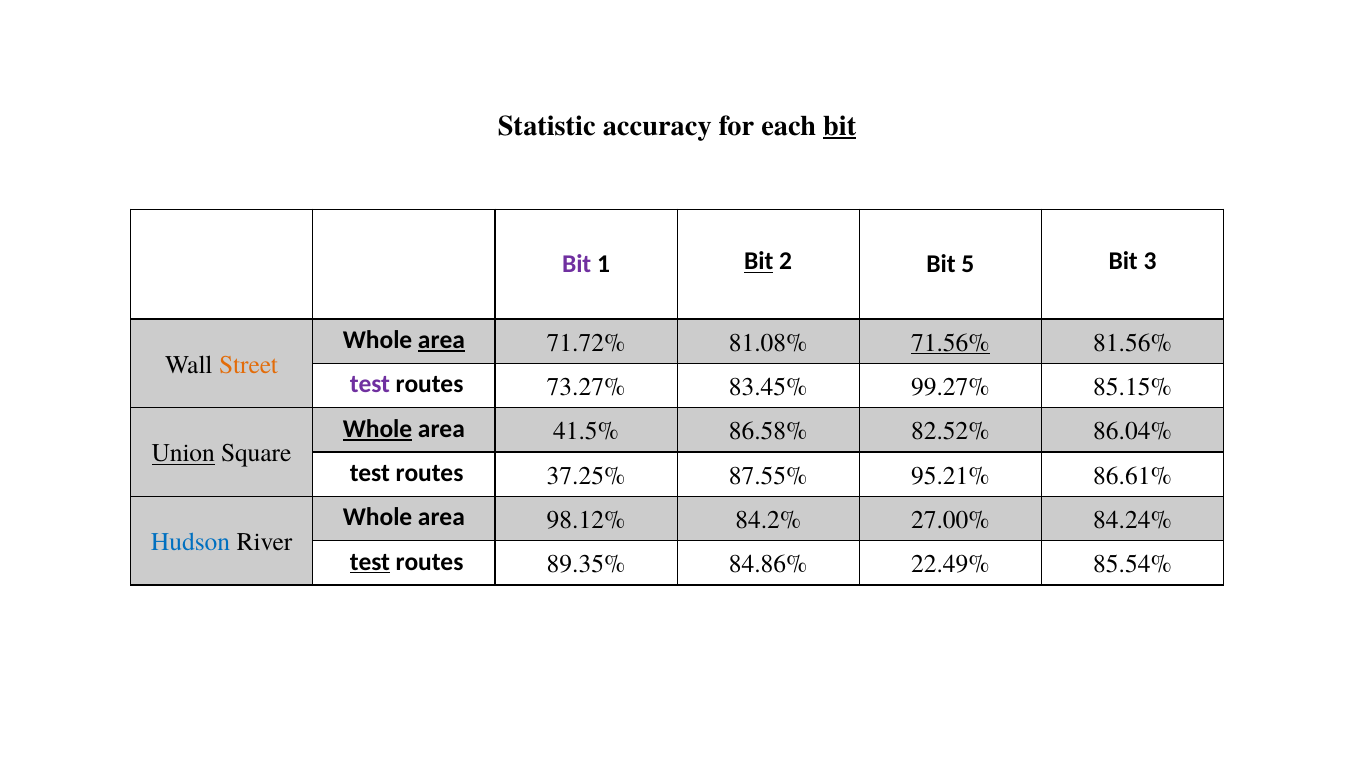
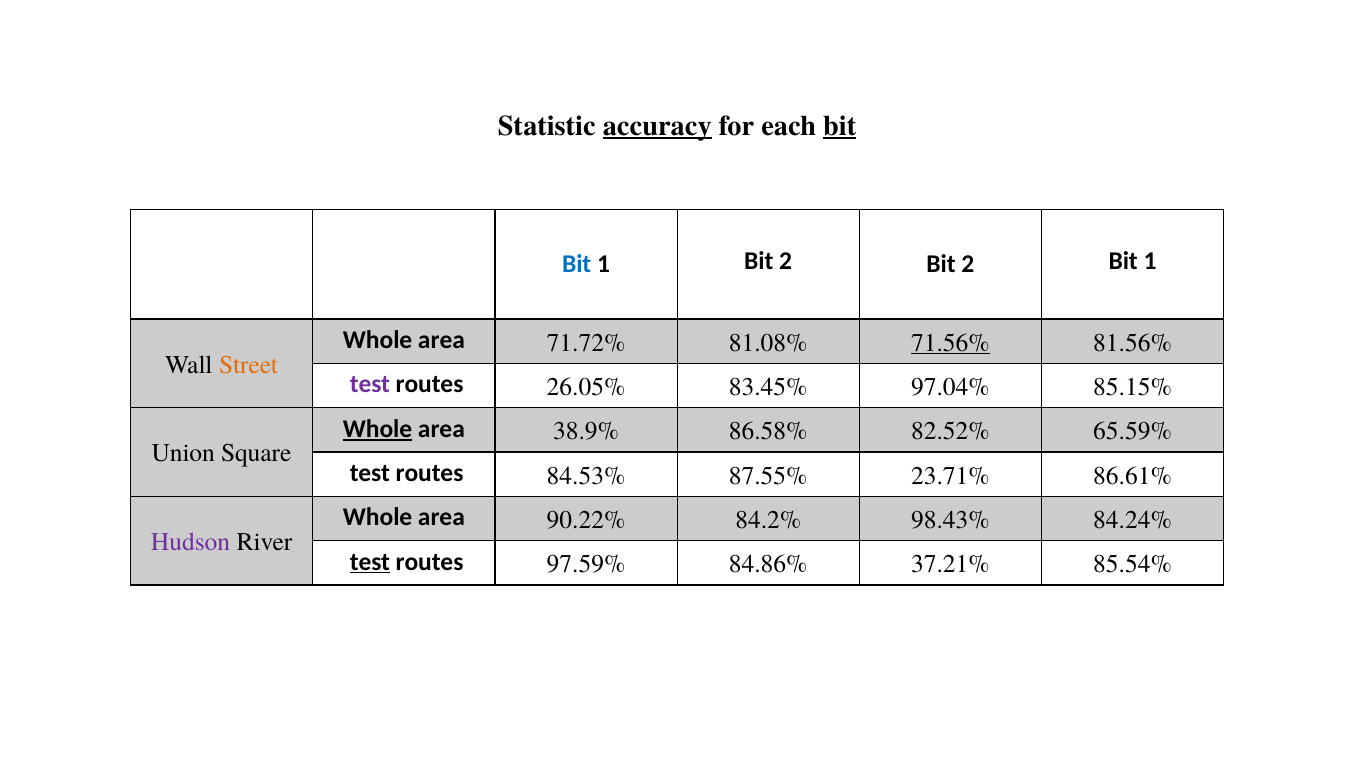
accuracy underline: none -> present (657, 126)
Bit colour: purple -> blue (577, 264)
Bit underline: present -> none (759, 261)
2 Bit 5: 5 -> 2 (968, 264)
3: 3 -> 1 (1150, 261)
area underline: present -> none (441, 340)
73.27%: 73.27% -> 26.05% (586, 387)
99.27%: 99.27% -> 97.04% (950, 387)
41.5%: 41.5% -> 38.9% (586, 431)
86.04%: 86.04% -> 65.59% (1133, 431)
Union underline: present -> none (183, 453)
37.25%: 37.25% -> 84.53% (586, 475)
95.21%: 95.21% -> 23.71% (950, 475)
98.12%: 98.12% -> 90.22% (586, 520)
27.00%: 27.00% -> 98.43% (950, 520)
Hudson colour: blue -> purple (191, 542)
89.35%: 89.35% -> 97.59% (586, 564)
22.49%: 22.49% -> 37.21% (950, 564)
